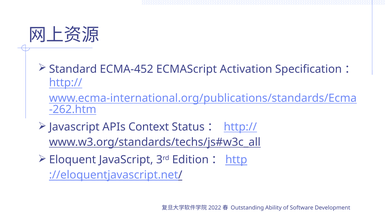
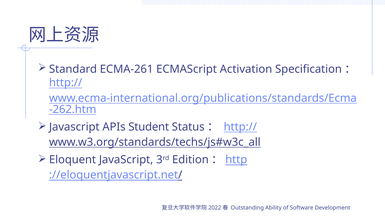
ECMA-452: ECMA-452 -> ECMA-261 (127, 69)
Context: Context -> Student (149, 127)
